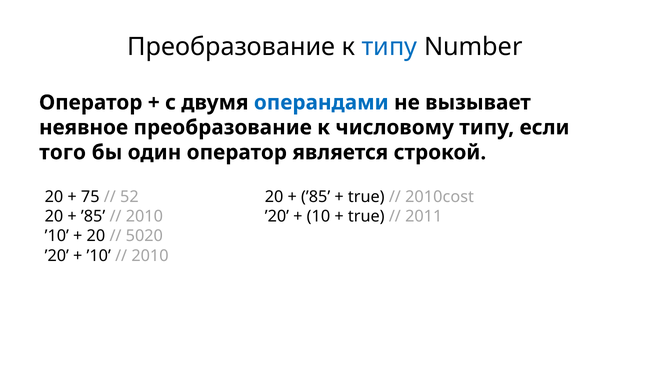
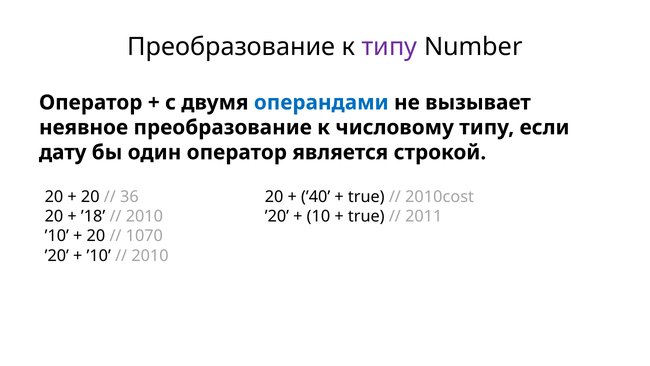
типу colour: blue -> purple (390, 47)
того: того -> дату (63, 152)
’85: ’85 -> ’40 (316, 197)
75: 75 -> 20 (90, 197)
52: 52 -> 36 (129, 197)
’85: ’85 -> ’18 (93, 216)
5020: 5020 -> 1070 (144, 236)
